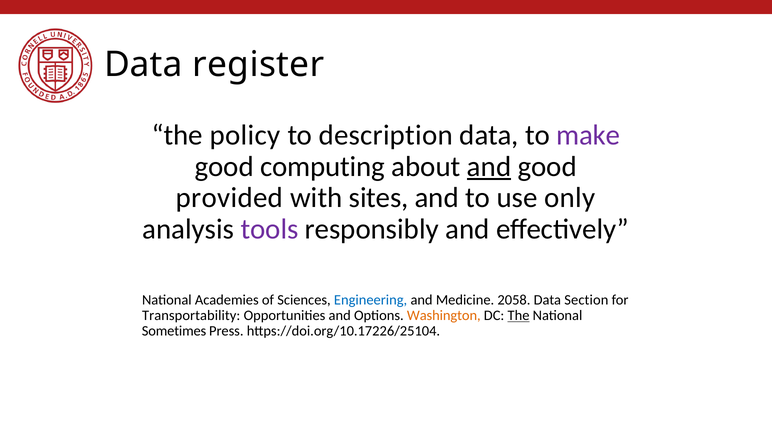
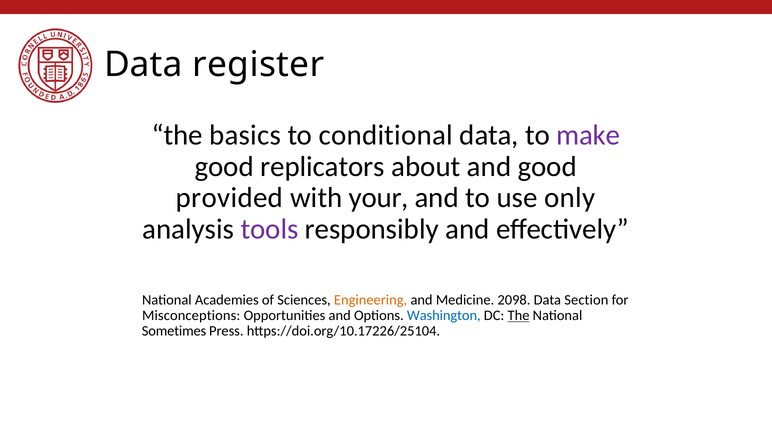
policy: policy -> basics (245, 135)
description: description -> conditional (386, 135)
computing: computing -> replicators (323, 167)
and underline: present -> none (489, 167)
sites: sites -> your (379, 198)
Engineering colour: blue -> orange (371, 300)
2058: 2058 -> 2098 (514, 300)
Transportability: Transportability -> Misconceptions (191, 316)
Washington colour: orange -> blue (444, 316)
